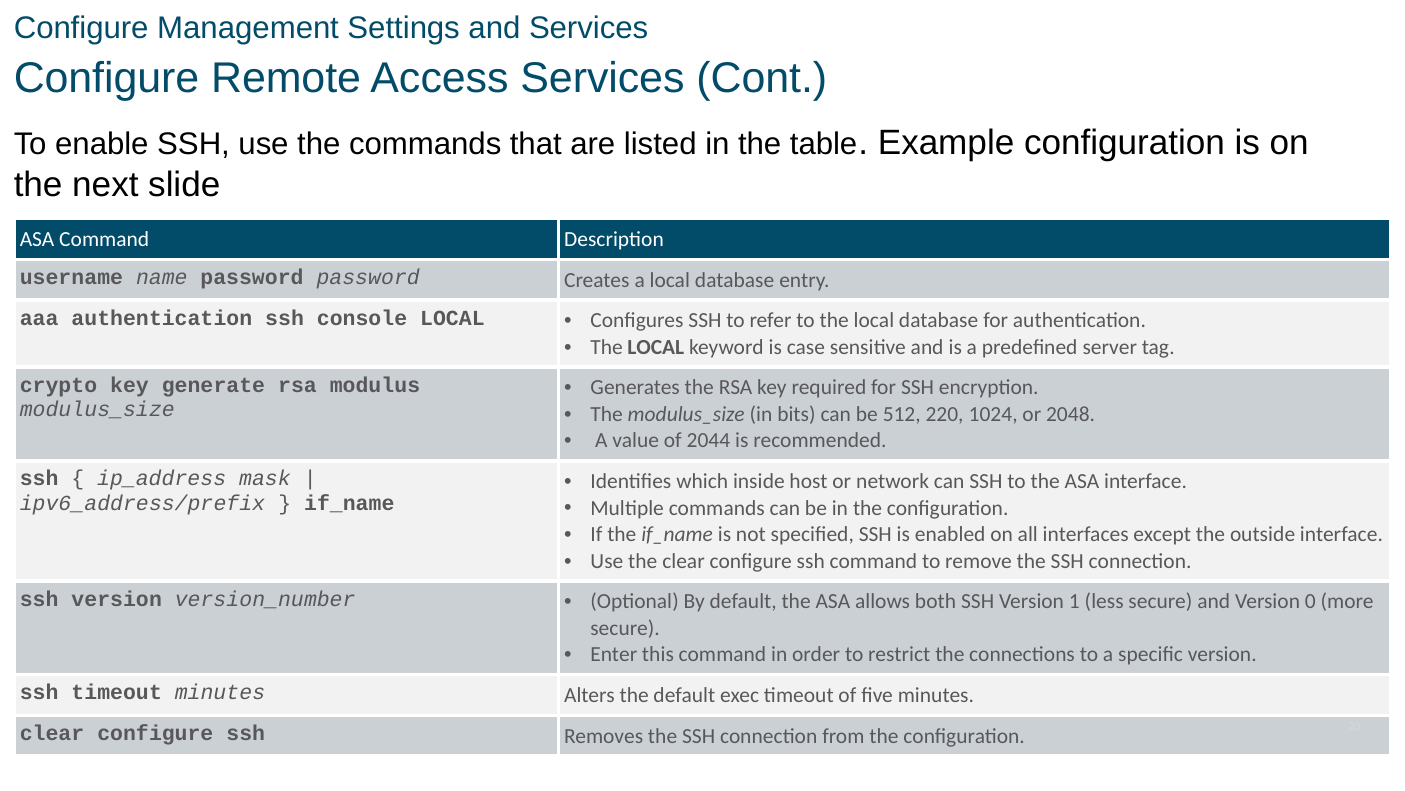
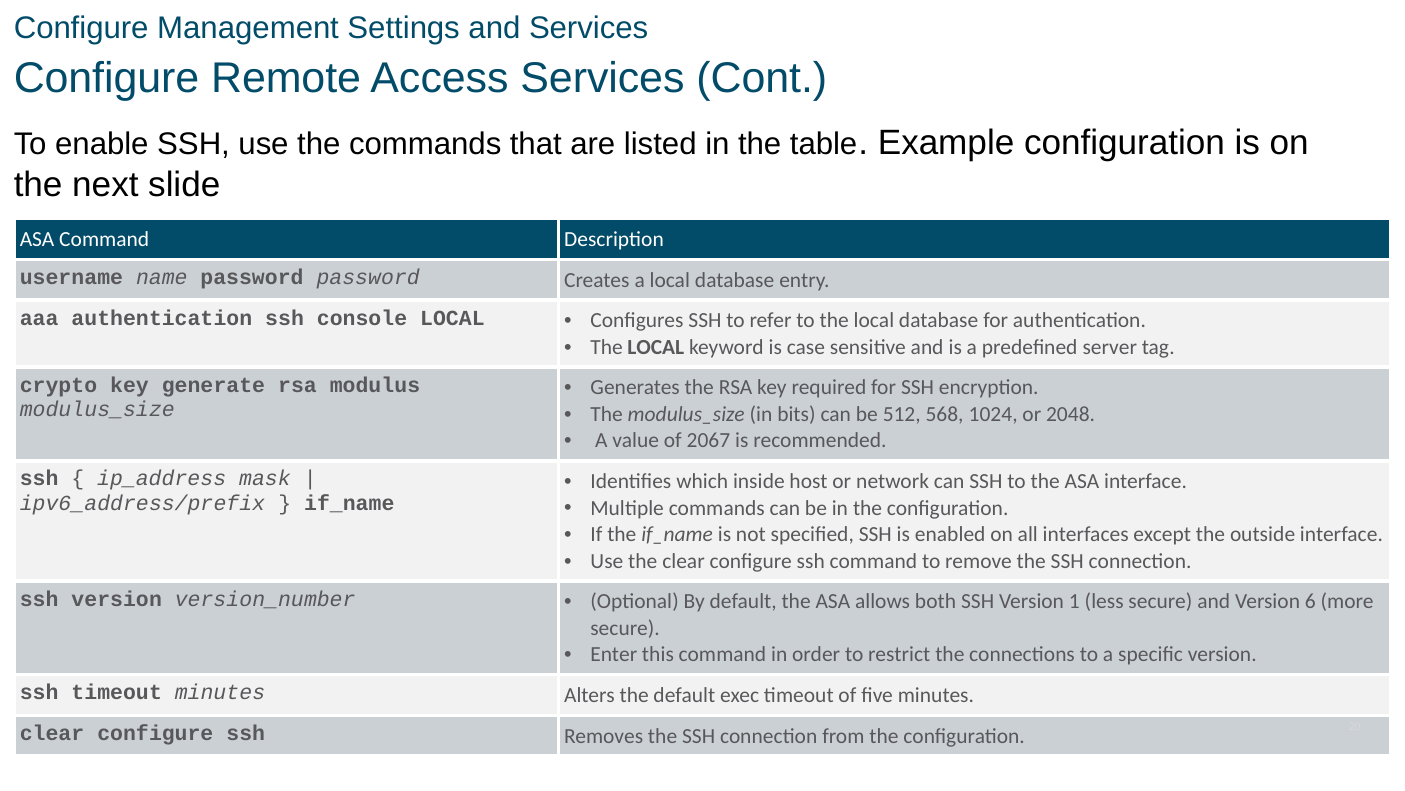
220: 220 -> 568 (945, 414)
2044: 2044 -> 2067 (708, 440)
0: 0 -> 6 (1310, 601)
